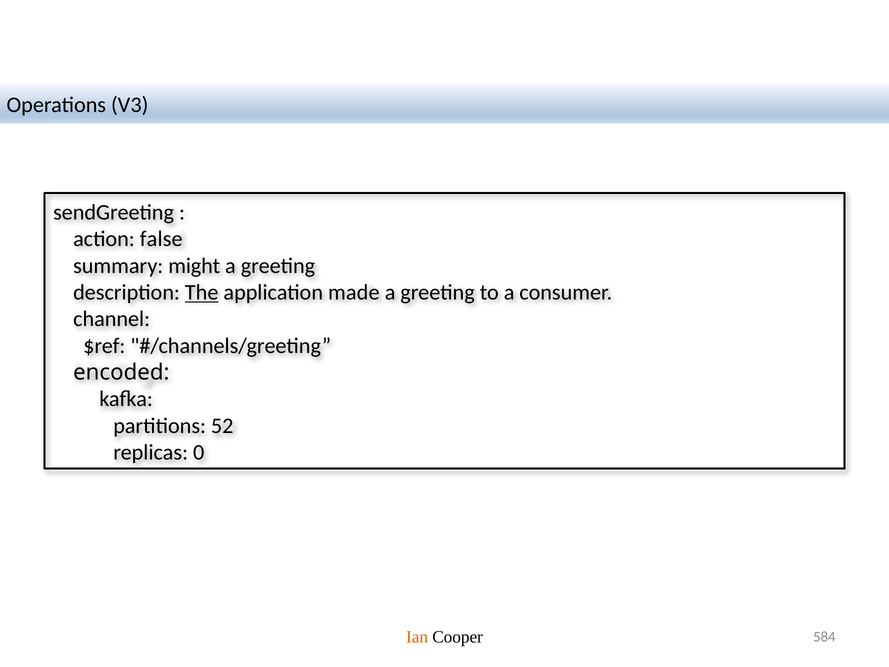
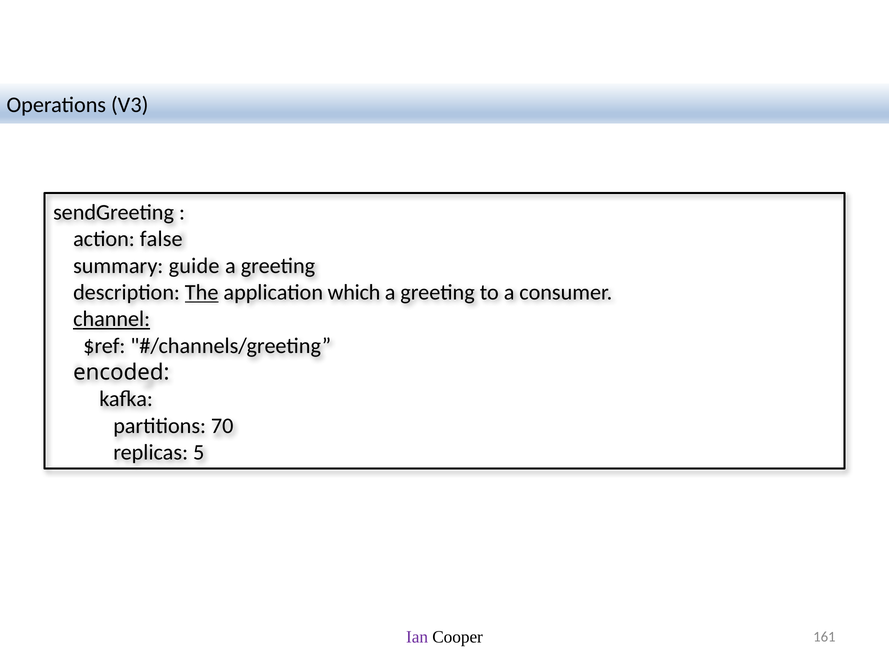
might: might -> guide (194, 266)
made: made -> which (354, 292)
channel underline: none -> present (112, 319)
52: 52 -> 70 (222, 426)
0: 0 -> 5 (199, 452)
Ian colour: orange -> purple (417, 637)
584: 584 -> 161 (824, 637)
